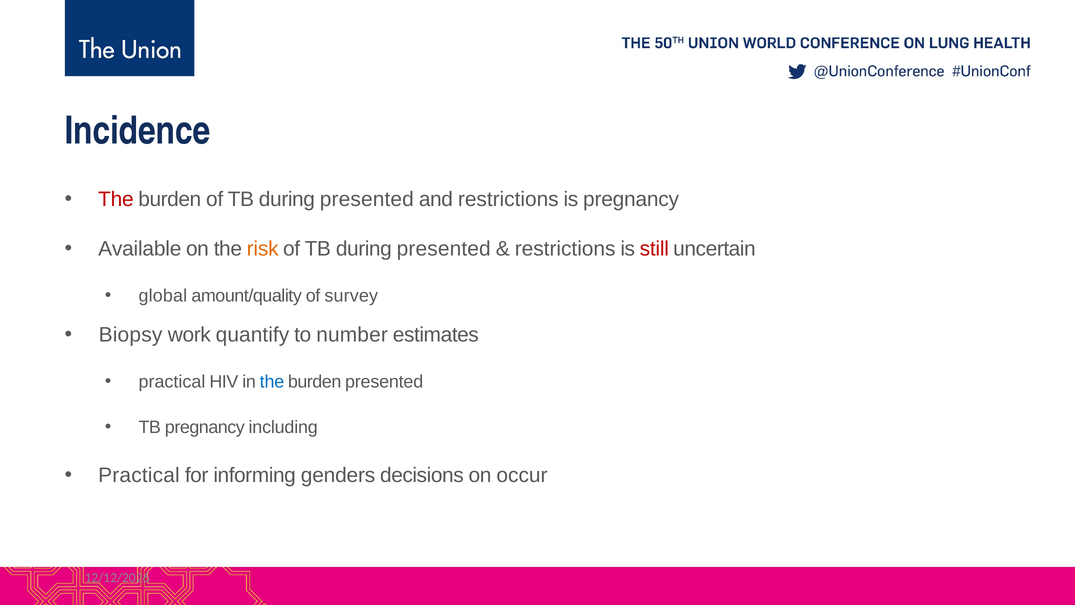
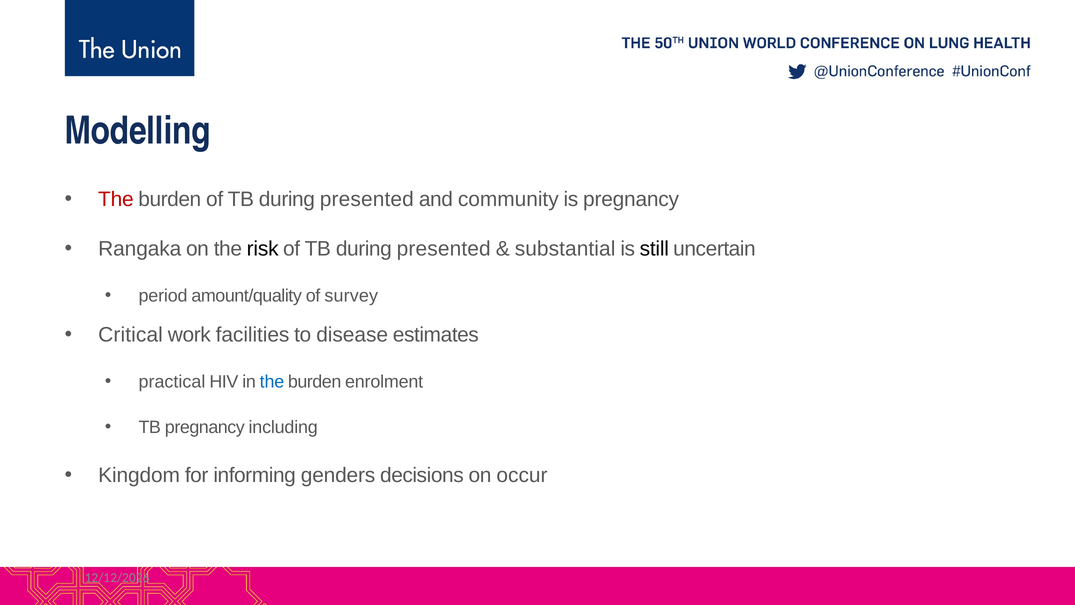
Incidence: Incidence -> Modelling (138, 131)
and restrictions: restrictions -> community (508, 199)
Available: Available -> Rangaka (140, 249)
risk colour: orange -> black (263, 249)
restrictions: restrictions -> substantial (565, 249)
still colour: red -> black (654, 249)
global: global -> period (163, 296)
Biopsy: Biopsy -> Critical (131, 335)
quantify: quantify -> facilities (253, 335)
number: number -> disease (352, 335)
burden presented: presented -> enrolment (384, 382)
Practical: Practical -> Kingdom (139, 475)
